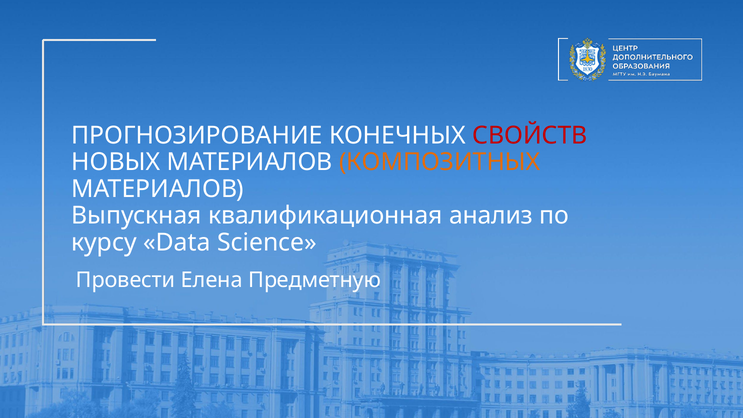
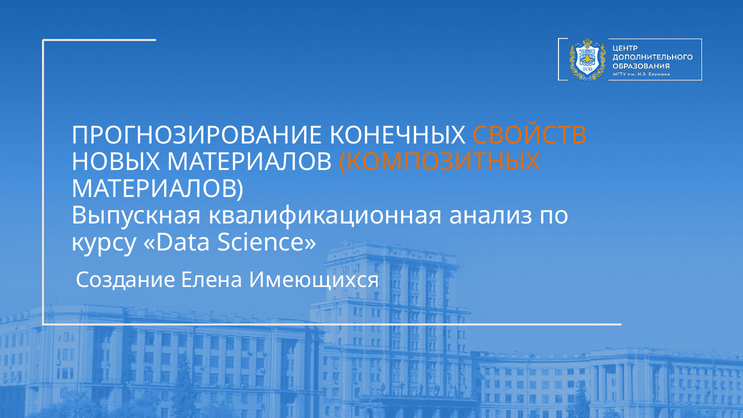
СВОЙСТВ colour: red -> orange (530, 135)
Провести: Провести -> Создание (126, 280)
Предметную: Предметную -> Имеющихся (314, 280)
